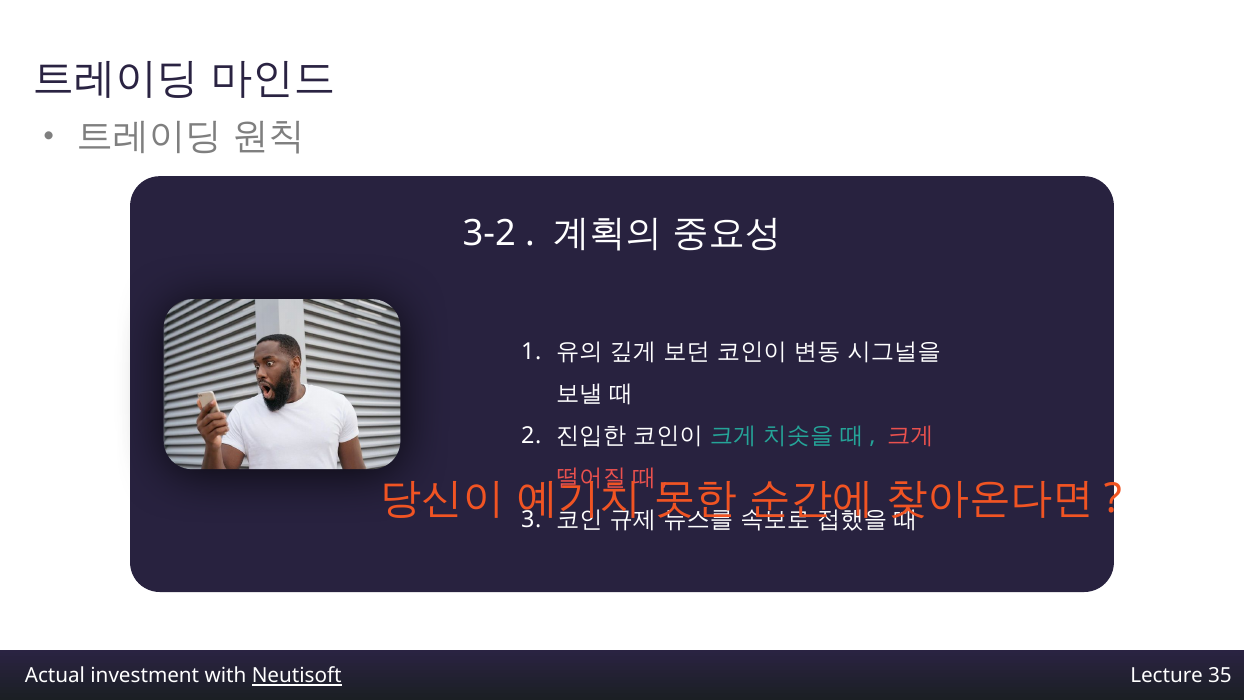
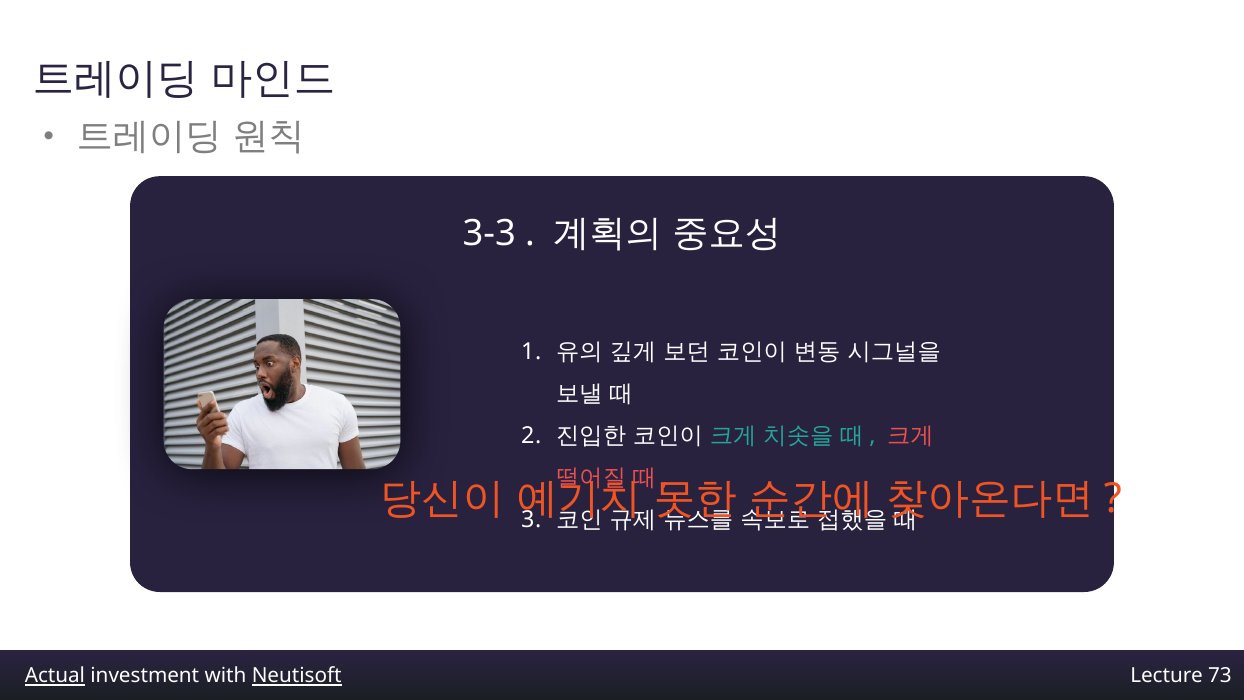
3-2: 3-2 -> 3-3 (489, 234)
Actual underline: none -> present (55, 676)
35: 35 -> 73 (1220, 676)
